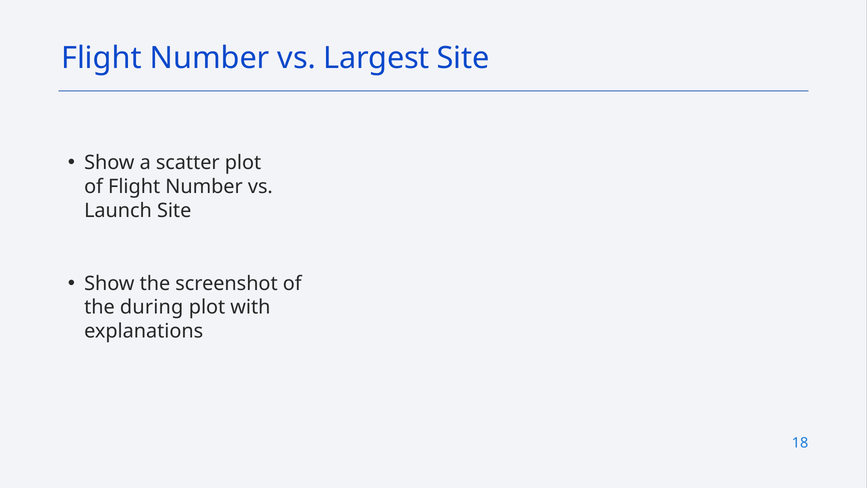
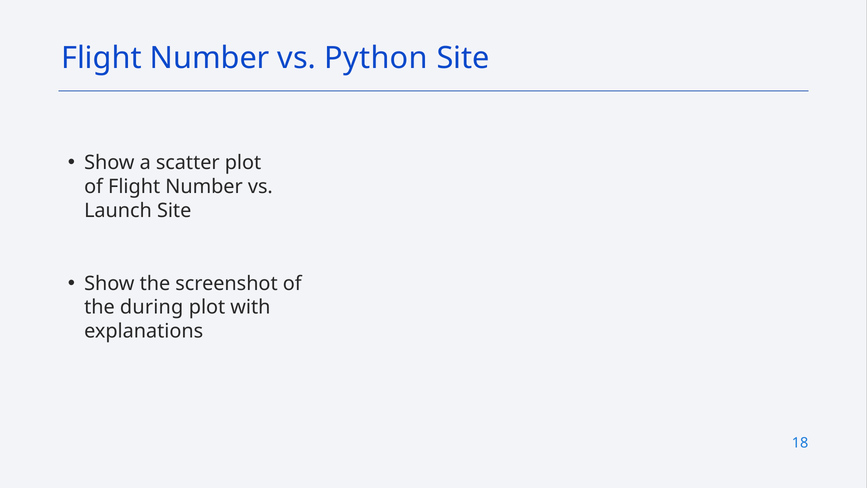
Largest: Largest -> Python (376, 58)
